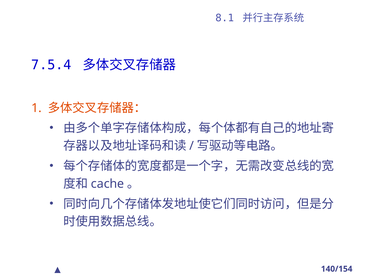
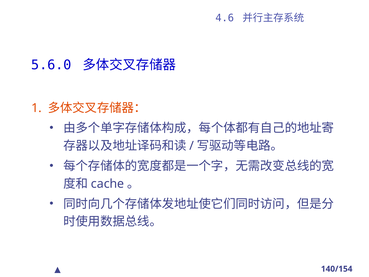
8.1: 8.1 -> 4.6 (225, 18)
7.5.4: 7.5.4 -> 5.6.0 (51, 65)
